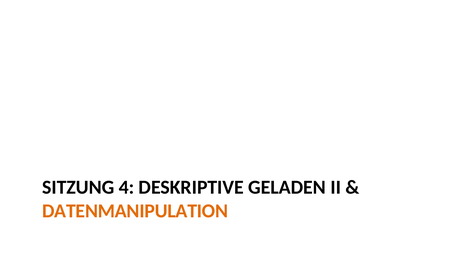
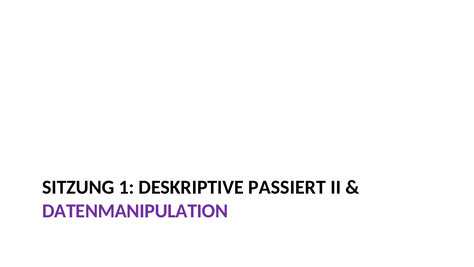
4: 4 -> 1 (127, 187)
GELADEN: GELADEN -> PASSIERT (287, 187)
DATENMANIPULATION colour: orange -> purple (135, 211)
